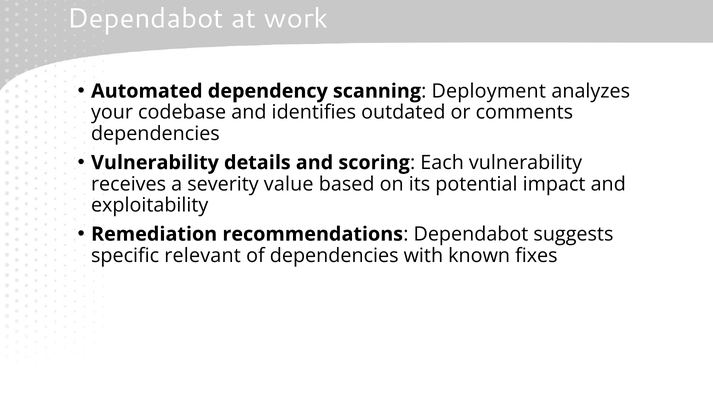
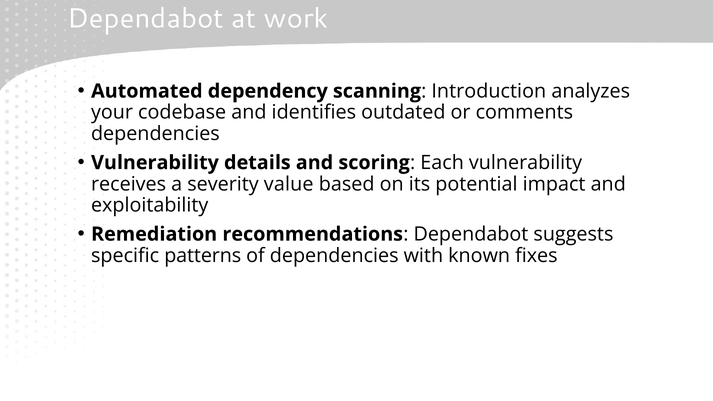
Deployment: Deployment -> Introduction (489, 91)
relevant: relevant -> patterns (203, 256)
